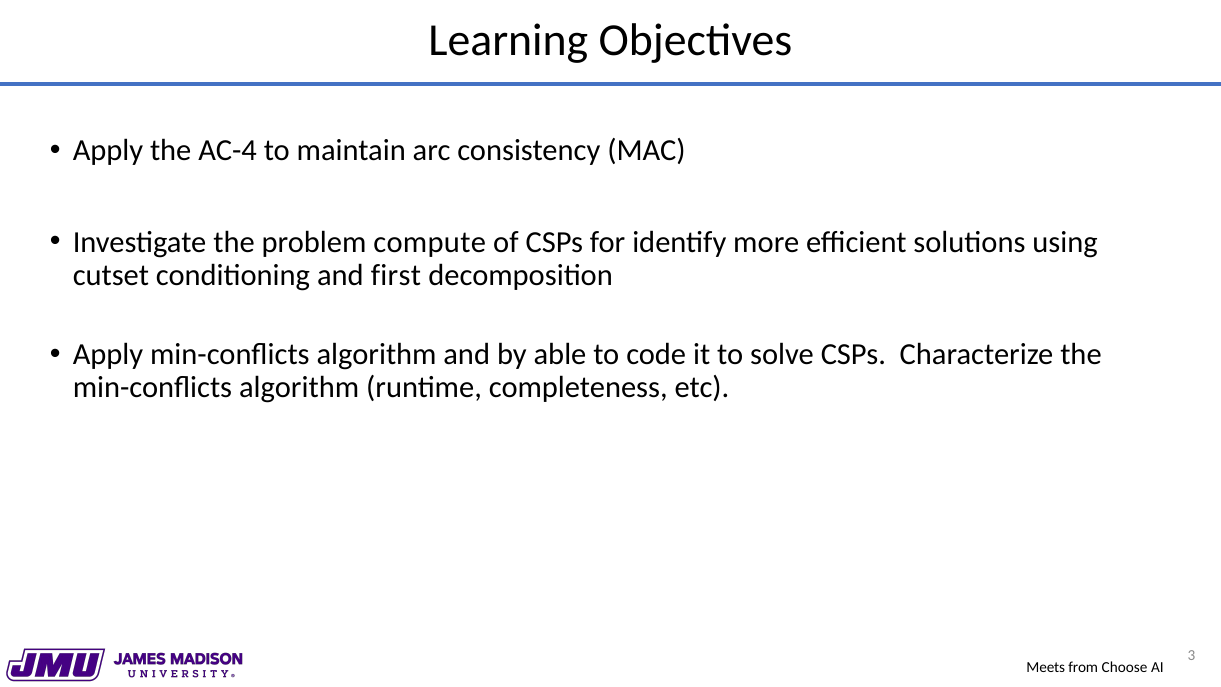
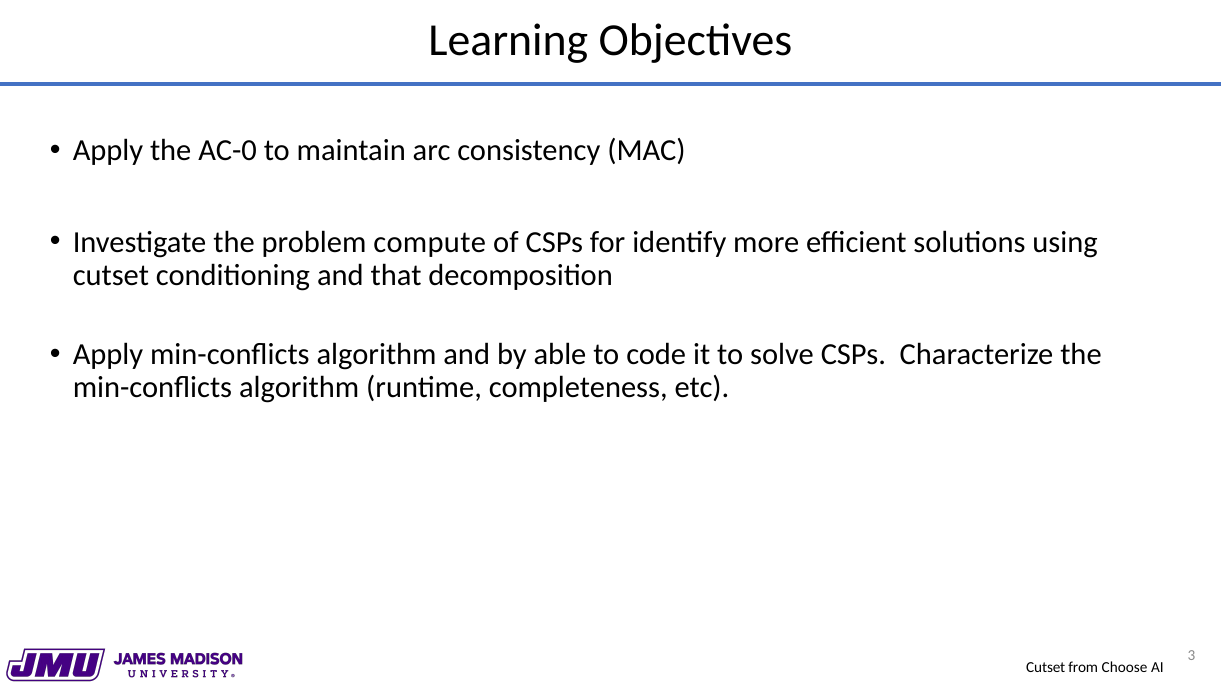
AC-4: AC-4 -> AC-0 (228, 151)
first: first -> that (396, 275)
Meets: Meets -> Cutset (1046, 668)
